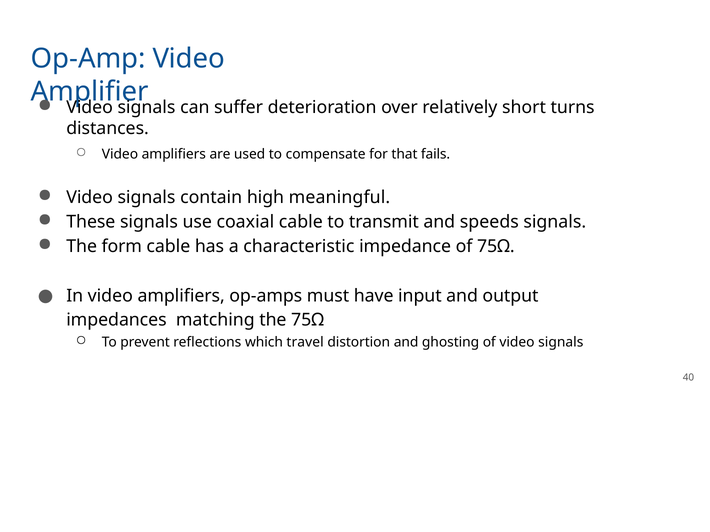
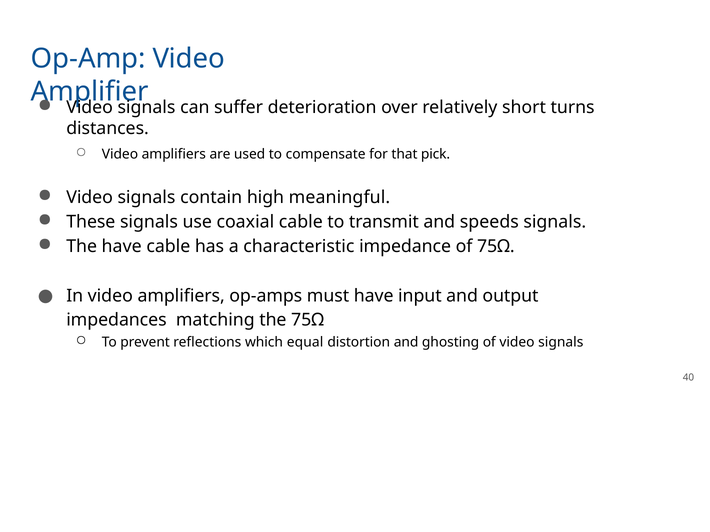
fails: fails -> pick (436, 154)
The form: form -> have (122, 246)
travel: travel -> equal (305, 342)
